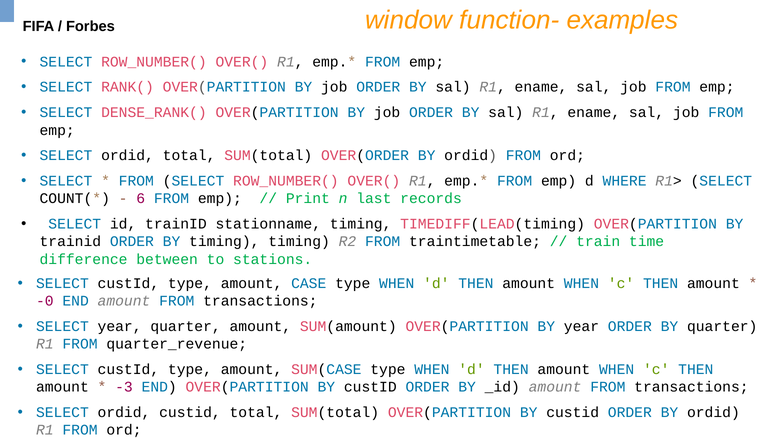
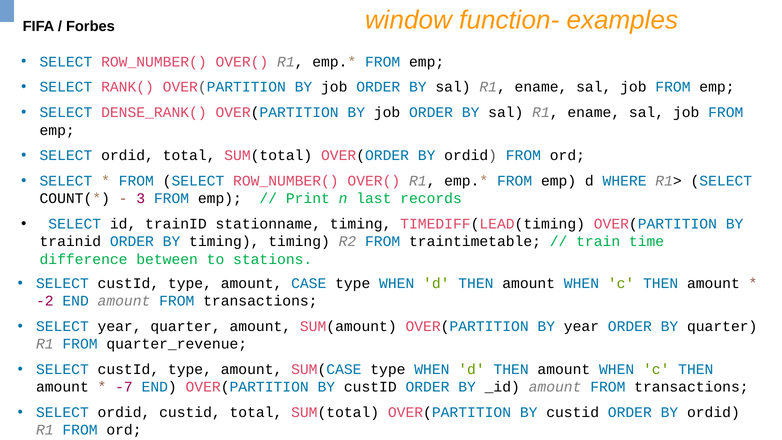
6: 6 -> 3 (141, 199)
-0: -0 -> -2 (45, 301)
-3: -3 -> -7 (124, 387)
